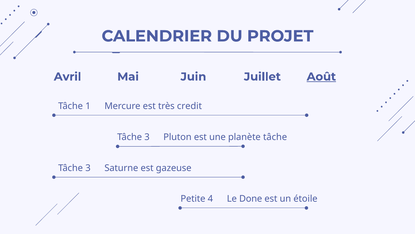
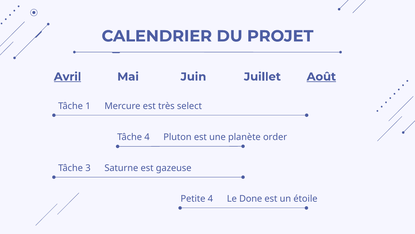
Avril underline: none -> present (68, 77)
credit: credit -> select (189, 106)
3: 3 -> 4 (147, 137)
planète tâche: tâche -> order (275, 137)
